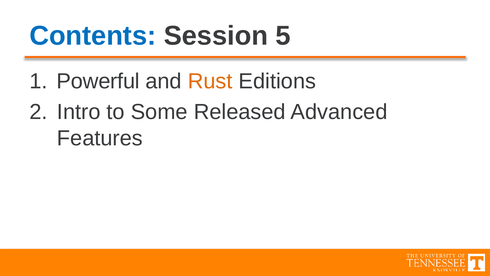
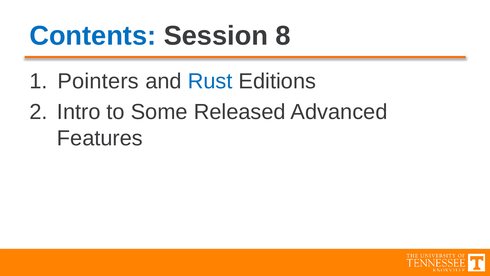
5: 5 -> 8 (283, 36)
Powerful: Powerful -> Pointers (98, 81)
Rust colour: orange -> blue (210, 81)
